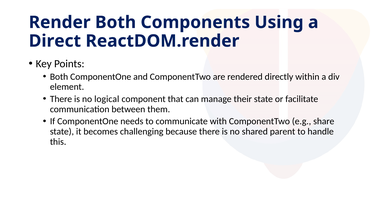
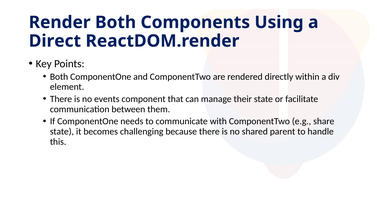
logical: logical -> events (107, 99)
